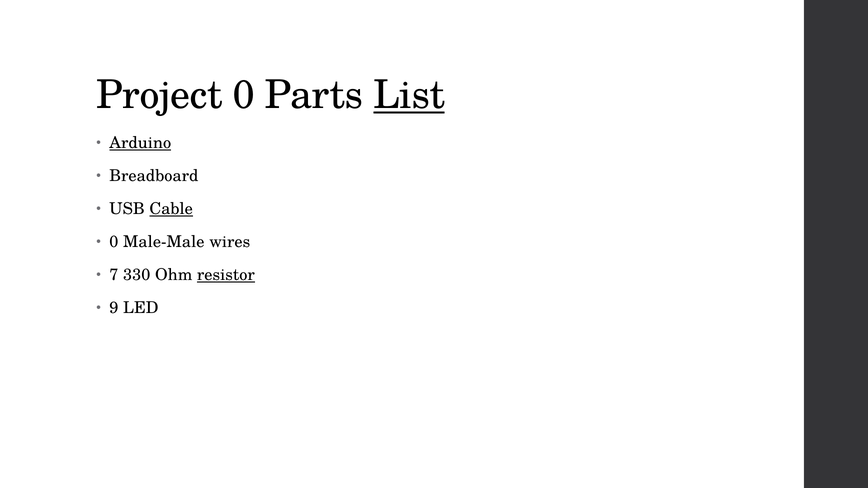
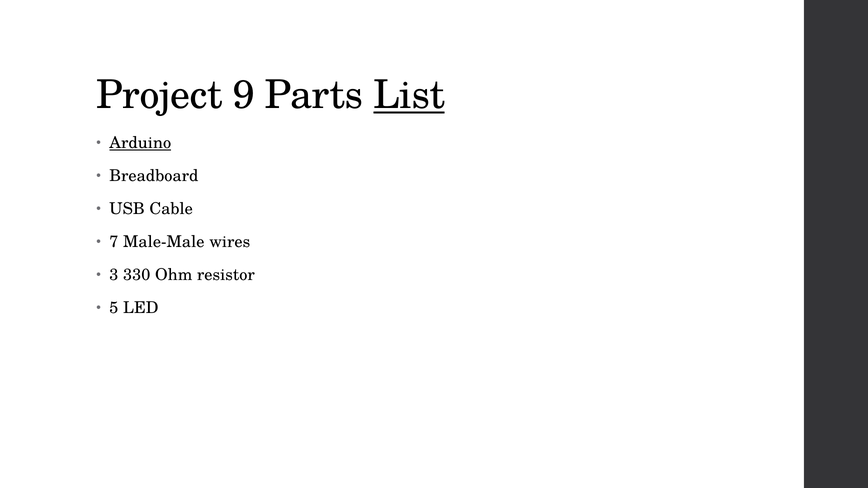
Project 0: 0 -> 9 (244, 95)
Cable underline: present -> none (171, 209)
0: 0 -> 7 (114, 242)
7: 7 -> 3 (114, 275)
resistor underline: present -> none (226, 275)
9: 9 -> 5 (114, 308)
